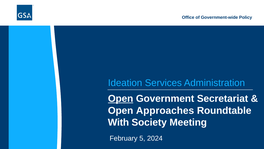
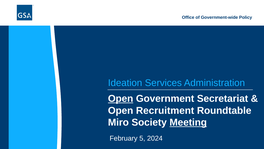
Approaches: Approaches -> Recruitment (165, 110)
With: With -> Miro (118, 122)
Meeting underline: none -> present (188, 122)
